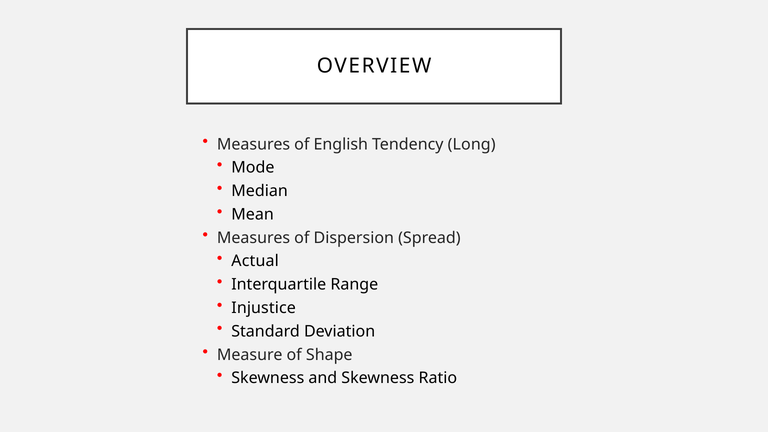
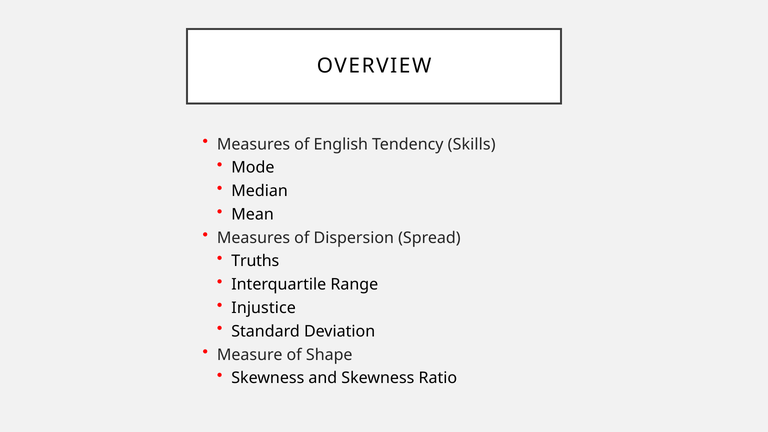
Long: Long -> Skills (472, 144)
Actual: Actual -> Truths (255, 261)
